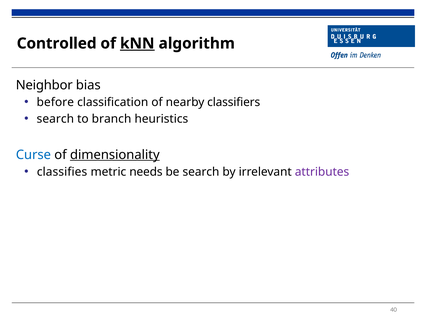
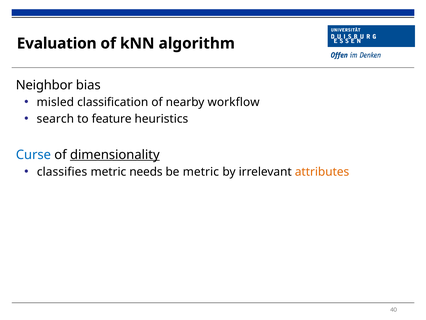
Controlled: Controlled -> Evaluation (57, 43)
kNN underline: present -> none (137, 43)
before: before -> misled (55, 102)
classifiers: classifiers -> workflow (234, 102)
branch: branch -> feature (112, 119)
be search: search -> metric (201, 172)
attributes colour: purple -> orange (322, 172)
